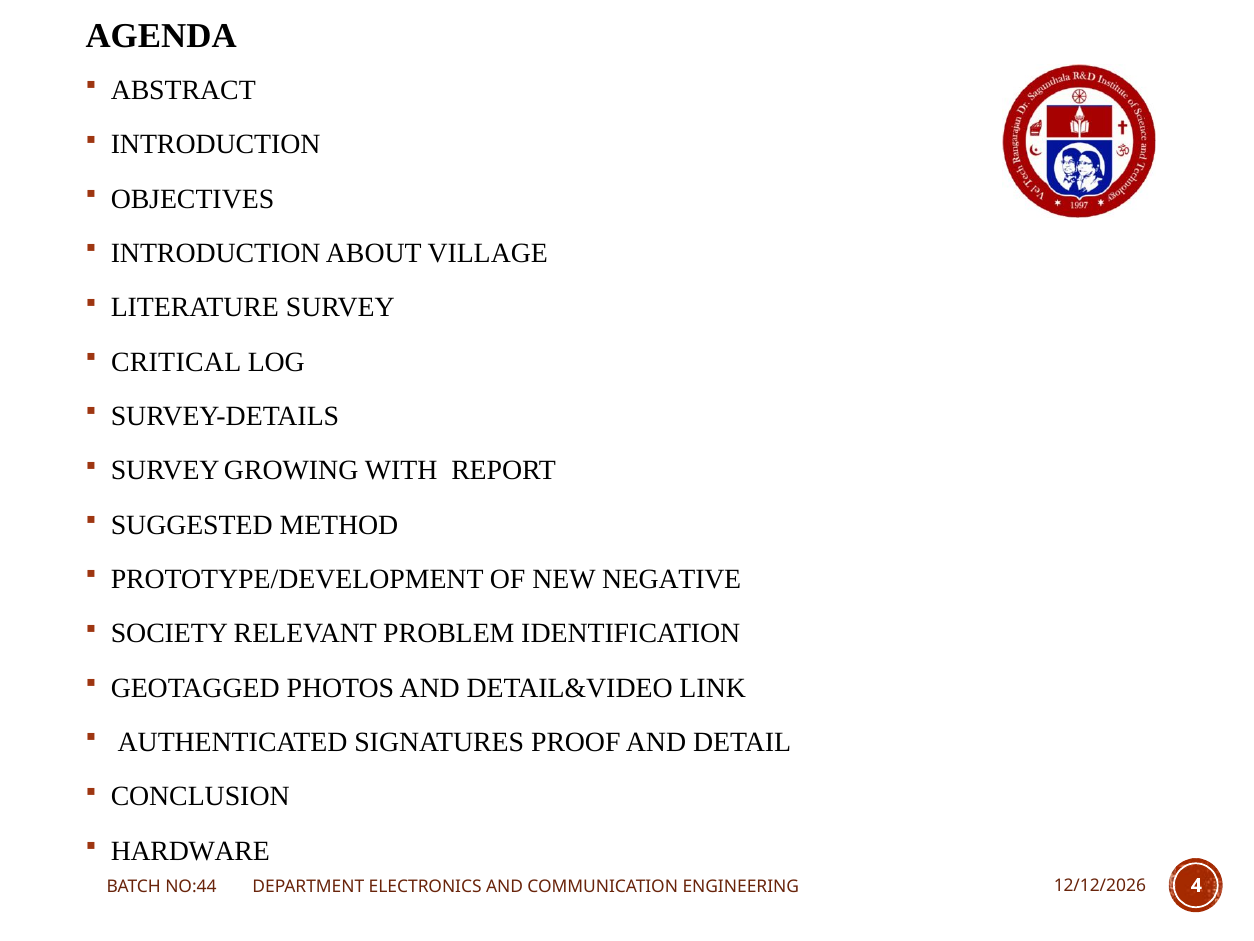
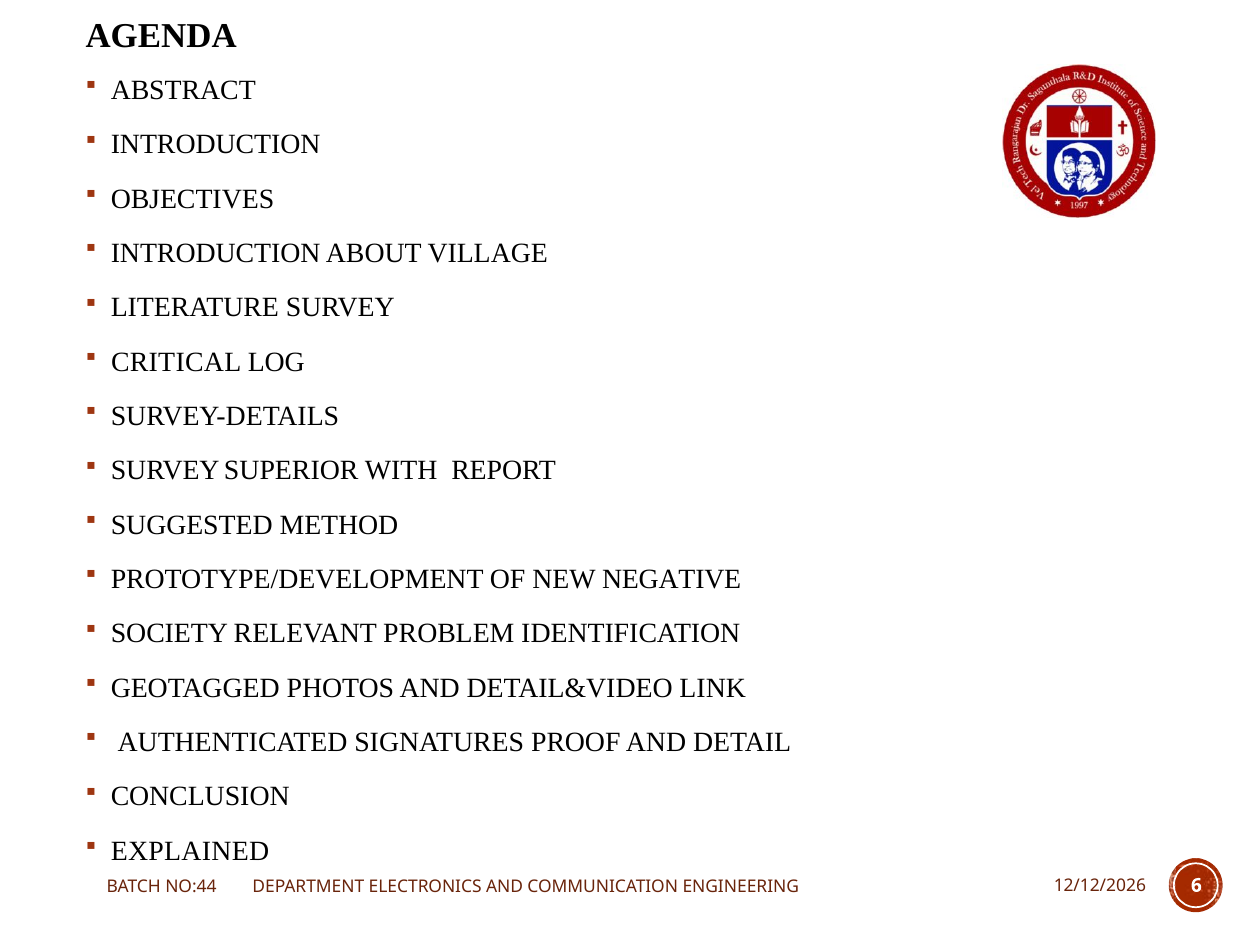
GROWING: GROWING -> SUPERIOR (291, 470)
HARDWARE: HARDWARE -> EXPLAINED (190, 851)
4: 4 -> 6 (1196, 885)
